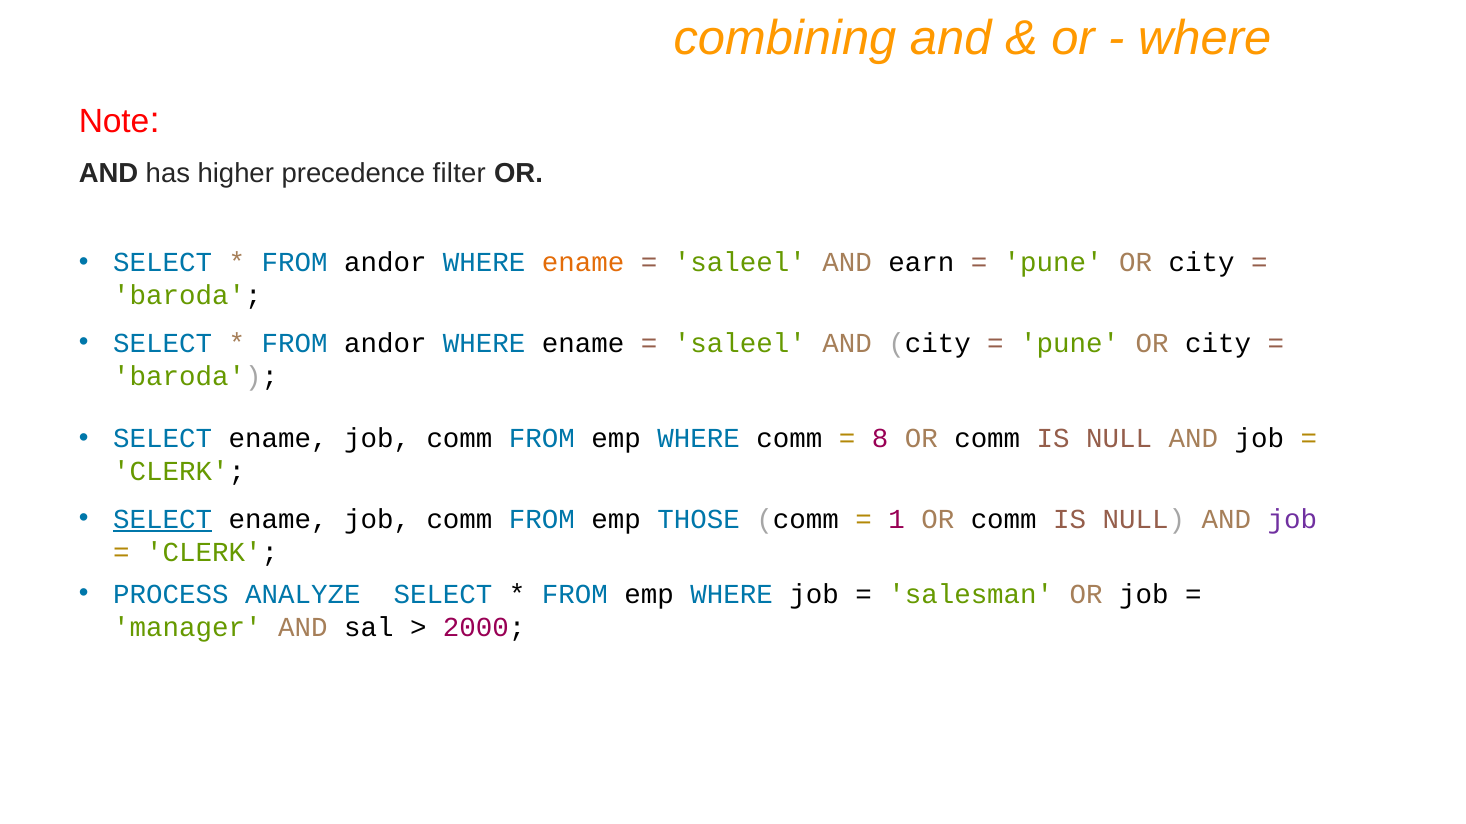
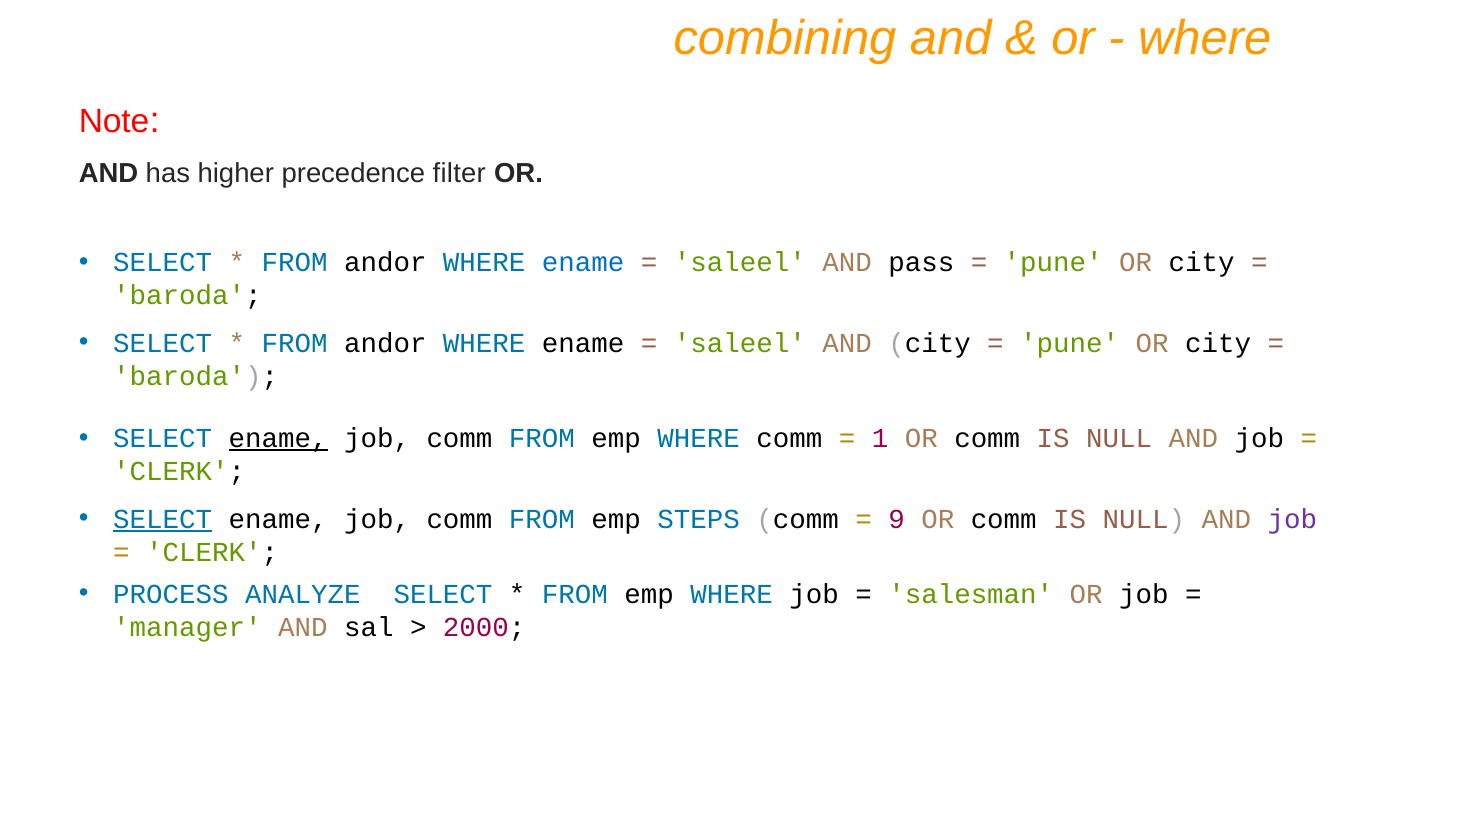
ename colour: orange -> blue (583, 263)
earn: earn -> pass (921, 263)
ename underline: none -> present (278, 439)
8: 8 -> 1 (880, 439)
THOSE: THOSE -> STEPS (699, 519)
1: 1 -> 9 (897, 519)
